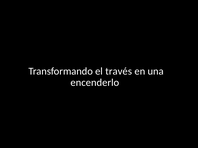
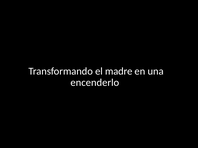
través: través -> madre (119, 71)
